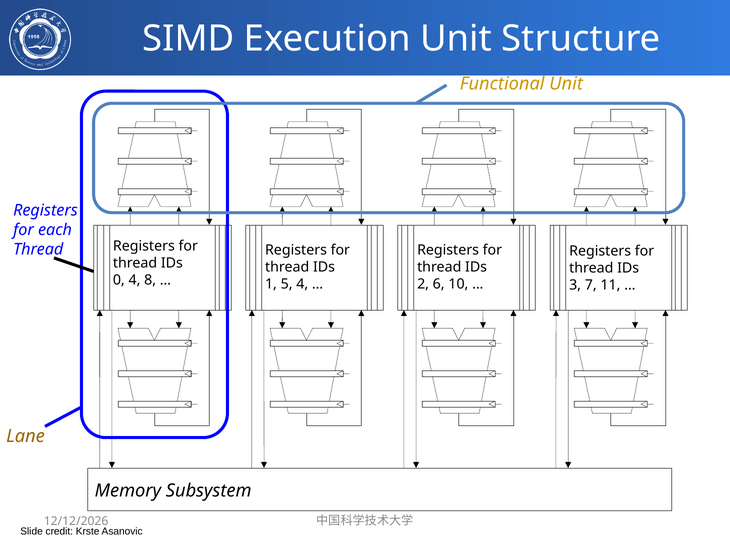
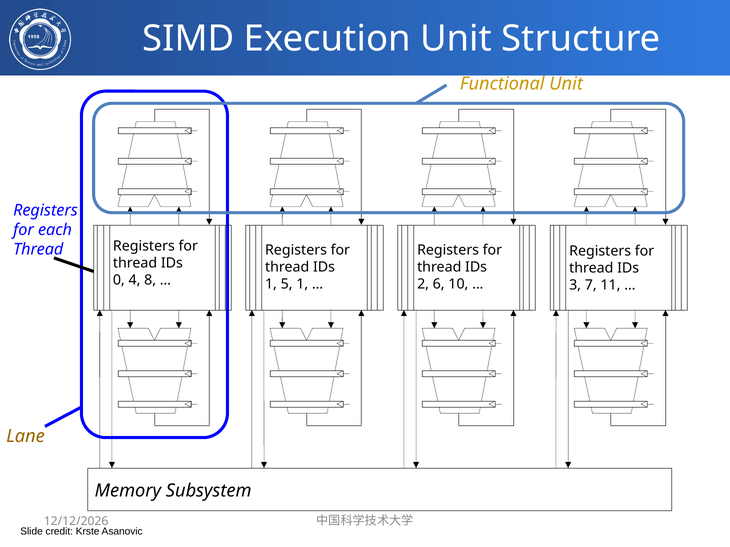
5 4: 4 -> 1 (302, 284)
